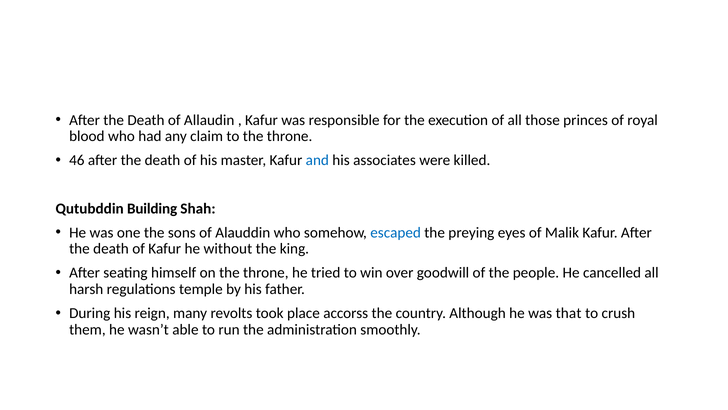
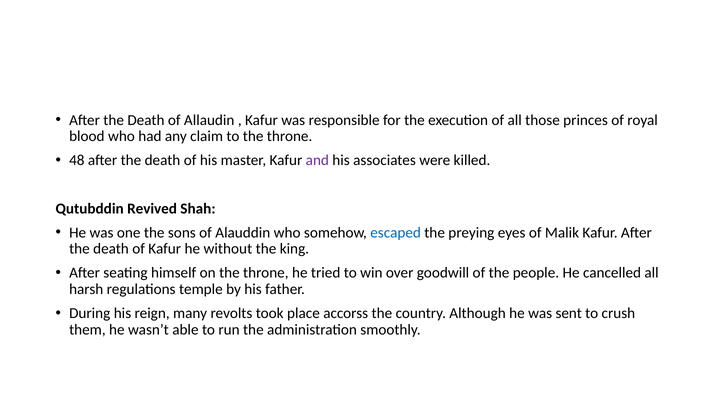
46: 46 -> 48 (77, 160)
and colour: blue -> purple (317, 160)
Building: Building -> Revived (152, 208)
that: that -> sent (569, 313)
